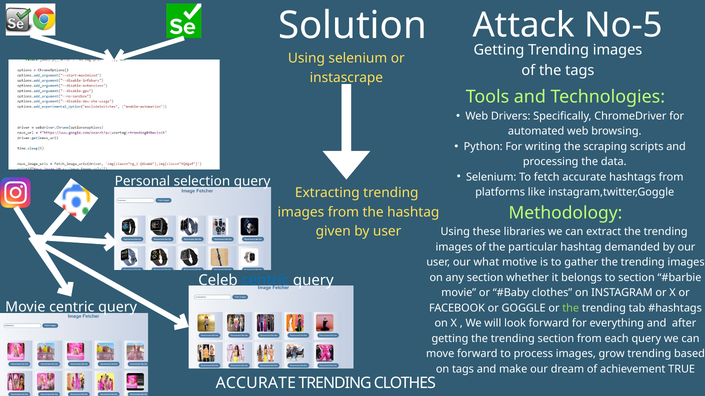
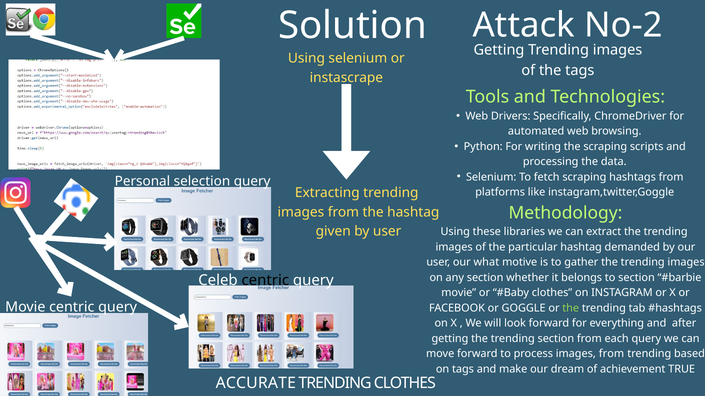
No-5: No-5 -> No-2 (624, 25)
fetch accurate: accurate -> scraping (584, 177)
centric colour: blue -> black (265, 281)
process images grow: grow -> from (611, 354)
